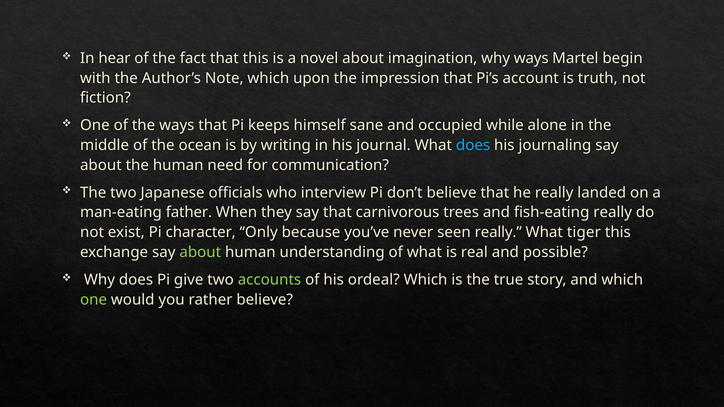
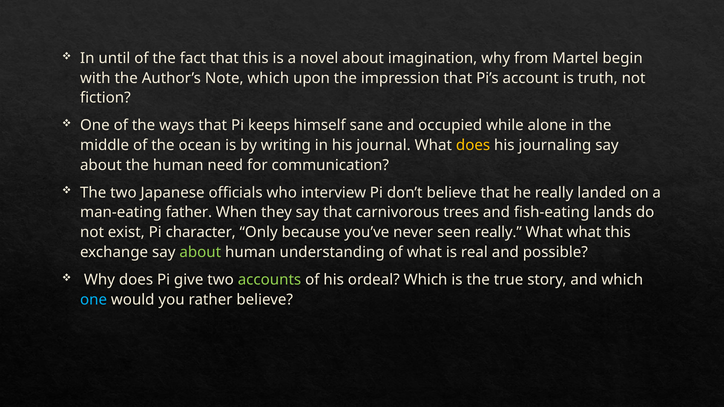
hear: hear -> until (114, 58)
why ways: ways -> from (531, 58)
does colour: light blue -> yellow (473, 145)
fish-eating really: really -> lands (613, 213)
What tiger: tiger -> what (584, 232)
one colour: light green -> light blue (94, 300)
